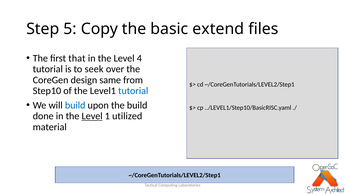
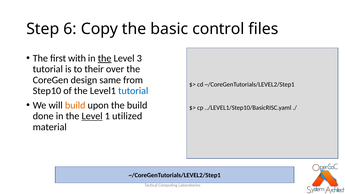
5: 5 -> 6 (70, 29)
extend: extend -> control (218, 29)
that: that -> with (77, 58)
the underline: none -> present (105, 58)
4: 4 -> 3 (139, 58)
seek: seek -> their (94, 69)
build colour: blue -> orange (75, 105)
